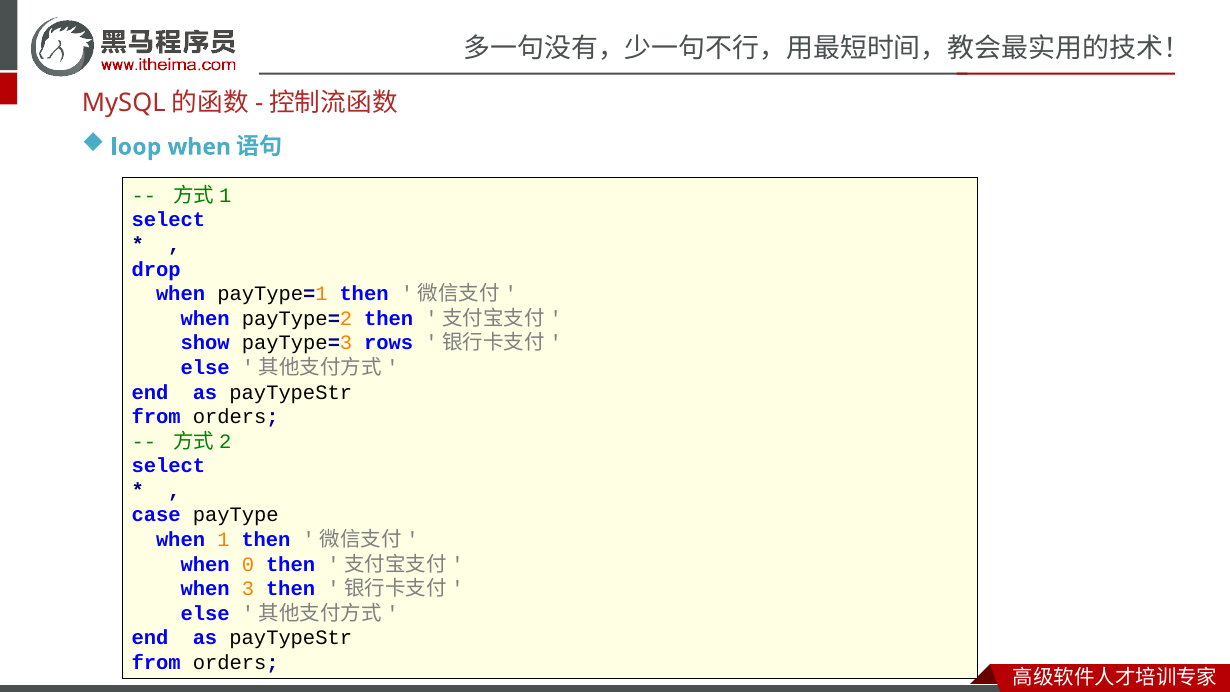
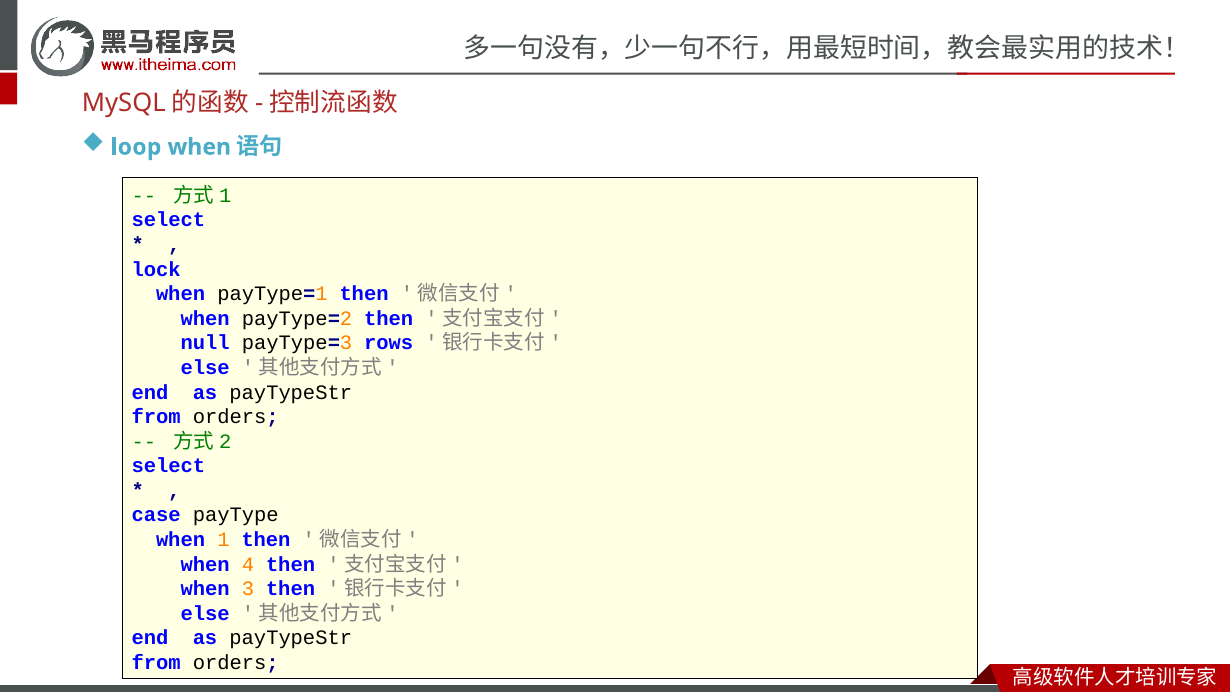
drop: drop -> lock (156, 269)
show: show -> null (205, 343)
0: 0 -> 4 (248, 564)
